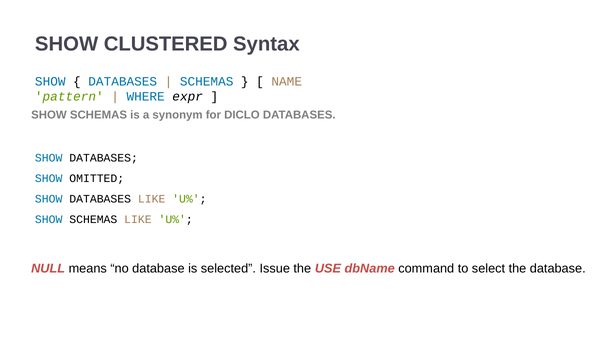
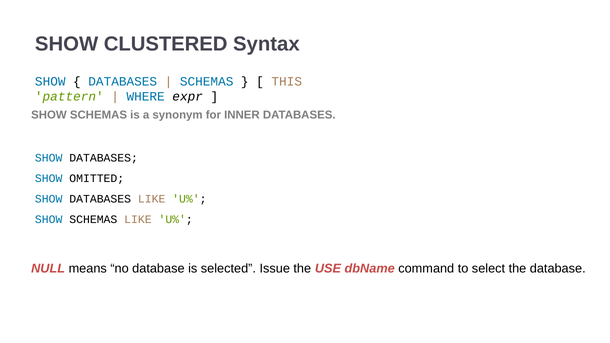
NAME: NAME -> THIS (287, 81)
DICLO: DICLO -> INNER (242, 115)
